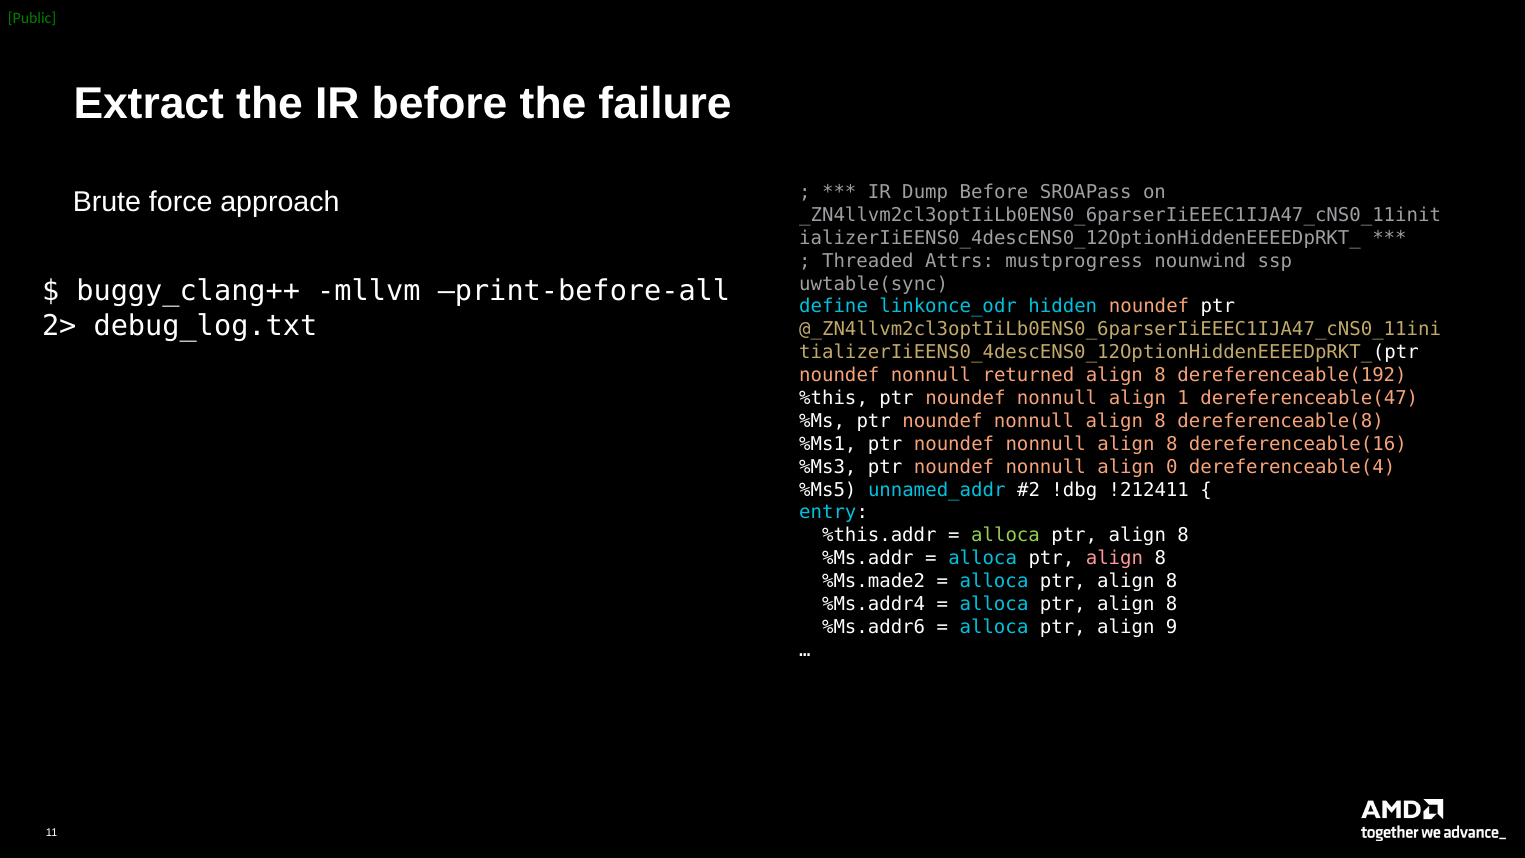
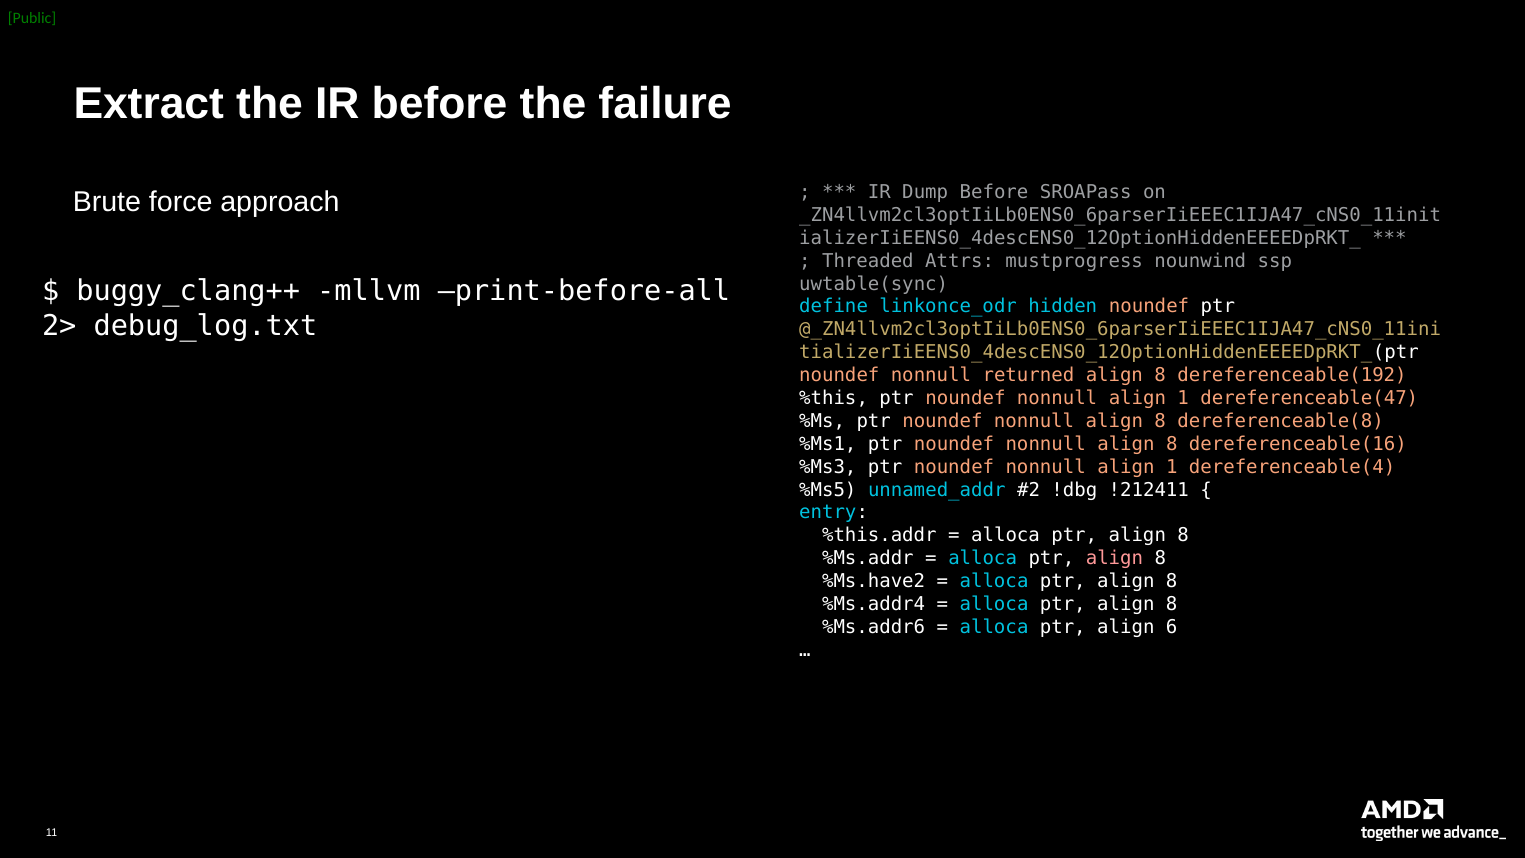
0: 0 -> 1 (1172, 467)
alloca colour: light green -> white (1006, 535)
%Ms.made2: %Ms.made2 -> %Ms.have2 (874, 581)
9: 9 -> 6 (1172, 627)
